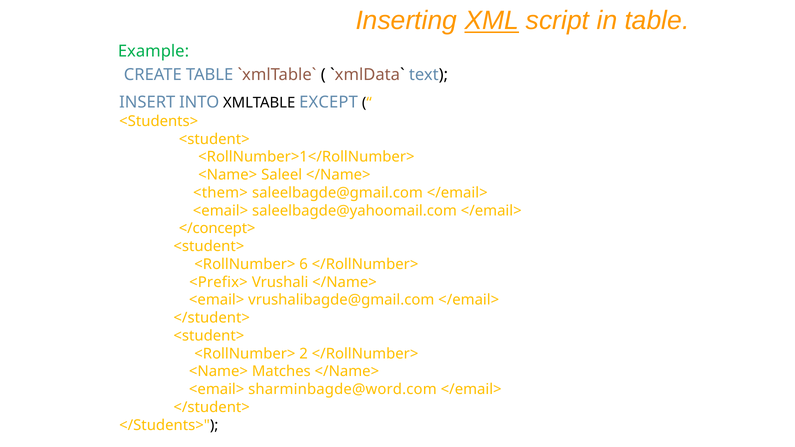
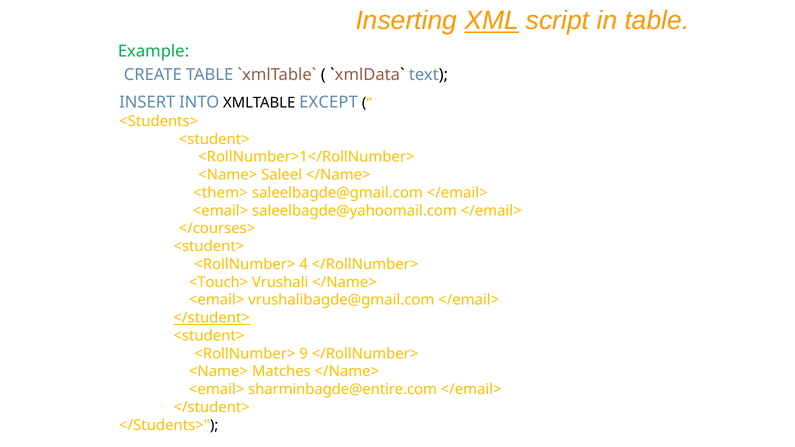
</concept>: </concept> -> </courses> (217, 229)
6: 6 -> 4 (304, 264)
<Prefix>: <Prefix> -> <Touch> (219, 282)
</student> underline: none -> present (212, 318)
2: 2 -> 9 (304, 354)
sharminbagde@word.com: sharminbagde@word.com -> sharminbagde@entire.com (343, 390)
